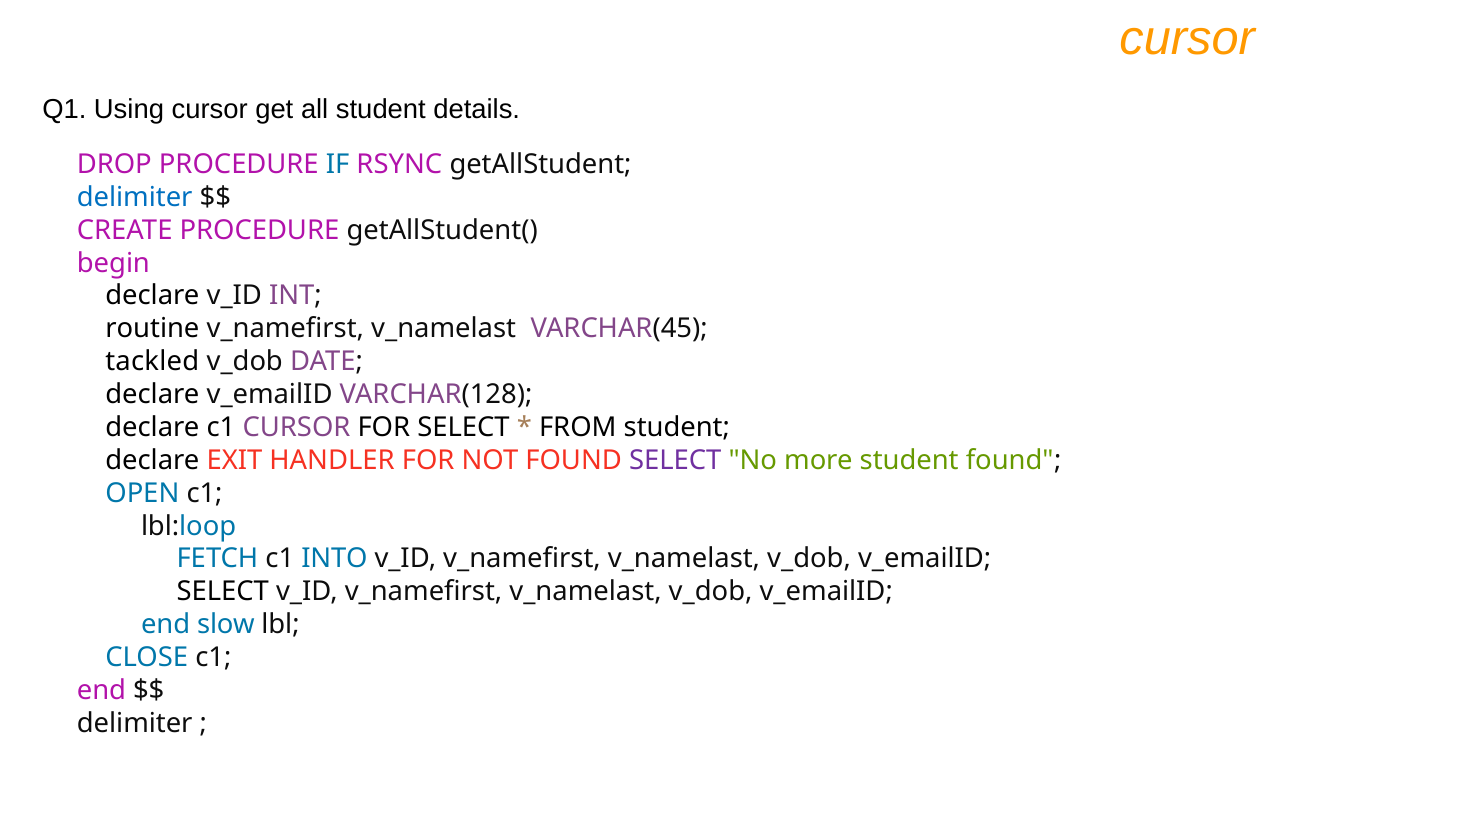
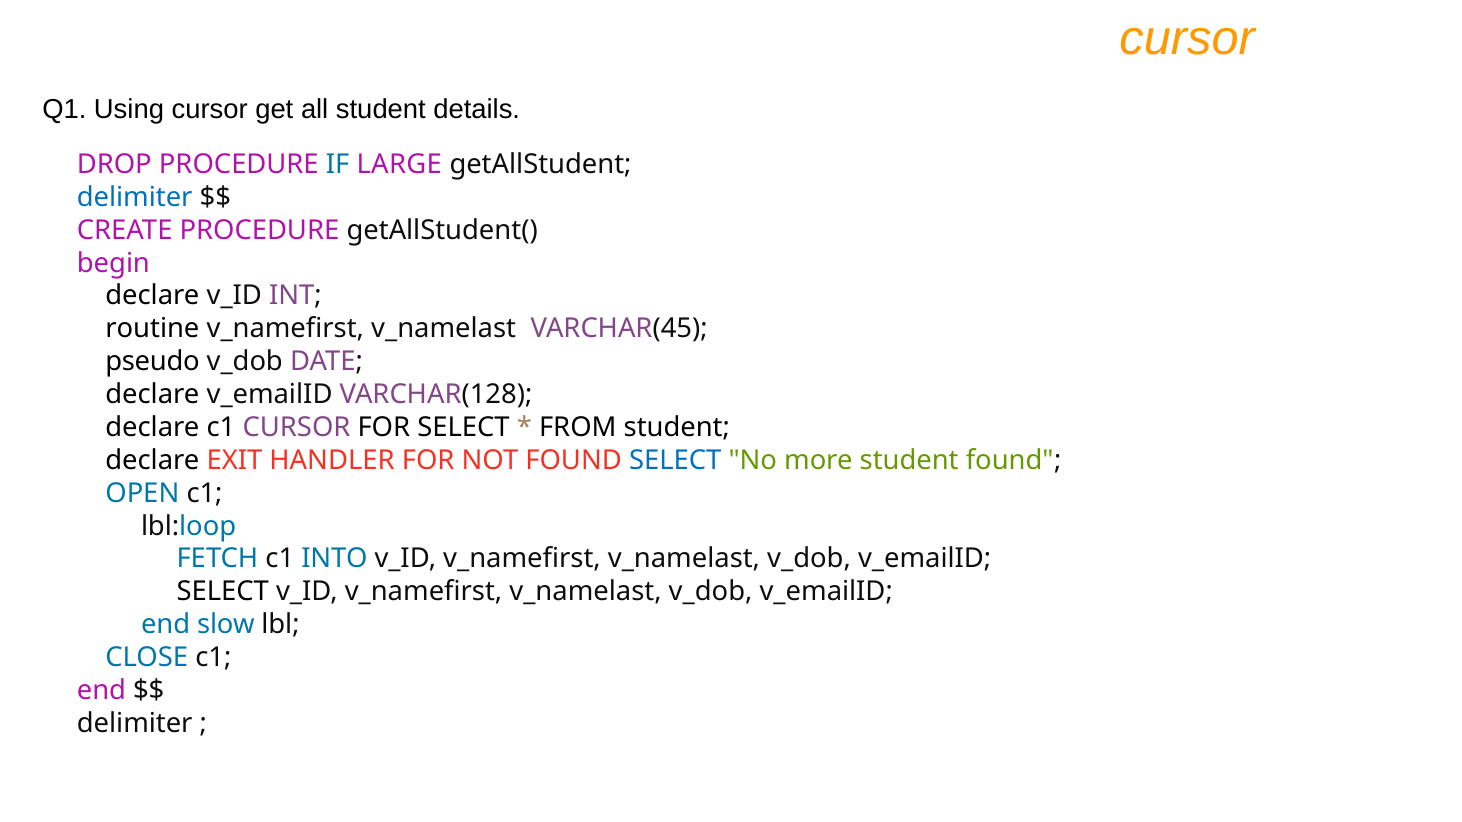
RSYNC: RSYNC -> LARGE (399, 164)
tackled: tackled -> pseudo (153, 362)
SELECT colour: purple -> blue (675, 461)
